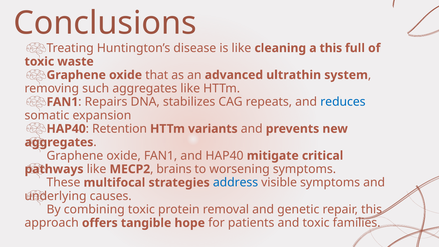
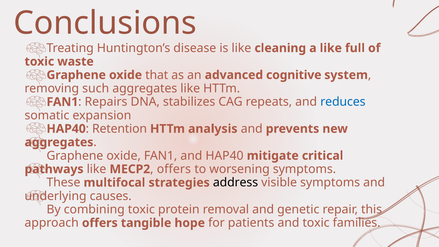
a this: this -> like (331, 48)
ultrathin: ultrathin -> cognitive (294, 75)
variants: variants -> analysis (213, 129)
brains: brains -> offers (174, 169)
address colour: blue -> black (236, 183)
